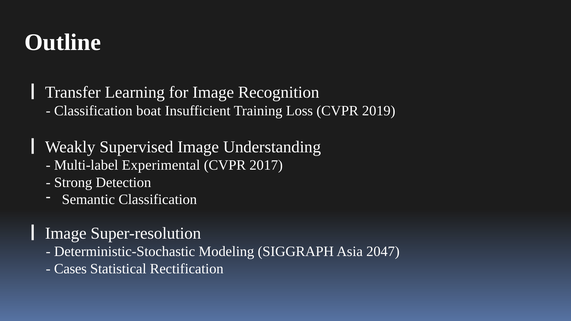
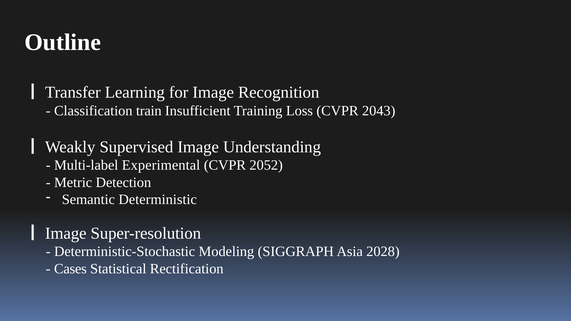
boat: boat -> train (149, 111)
2019: 2019 -> 2043 (379, 111)
2017: 2017 -> 2052 (266, 165)
Strong: Strong -> Metric (73, 182)
Semantic Classification: Classification -> Deterministic (158, 200)
2047: 2047 -> 2028 (383, 252)
